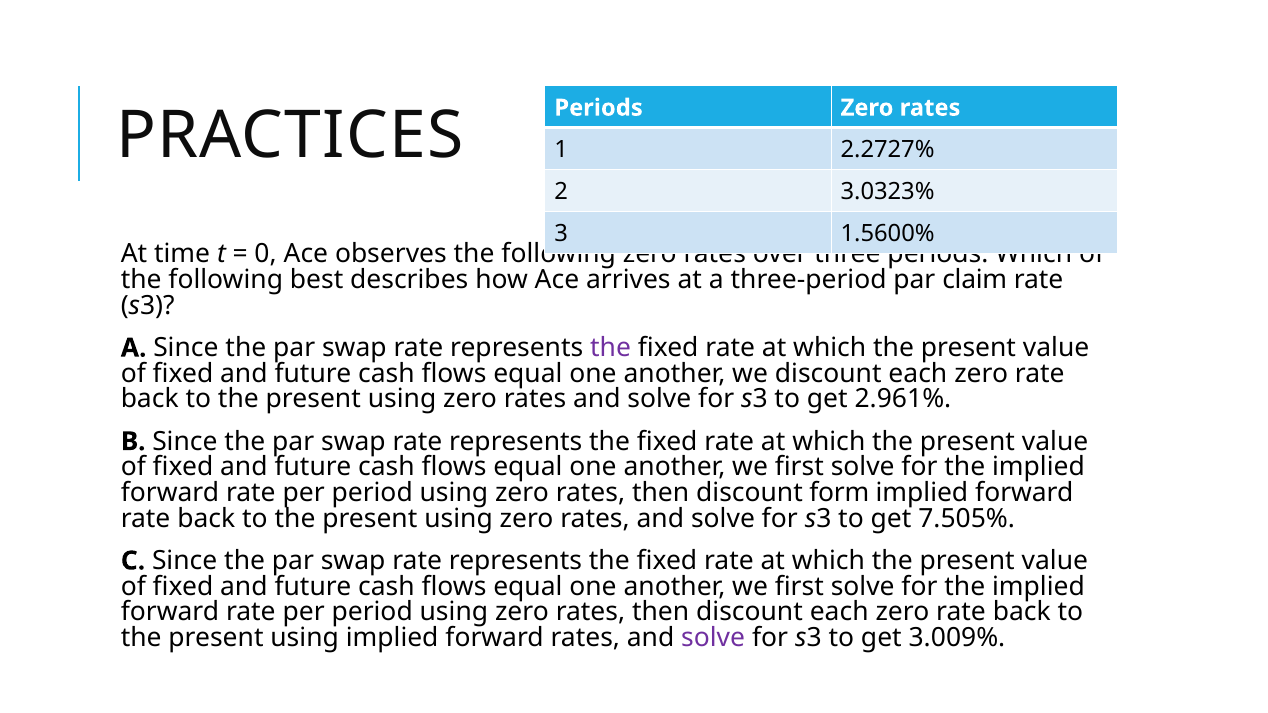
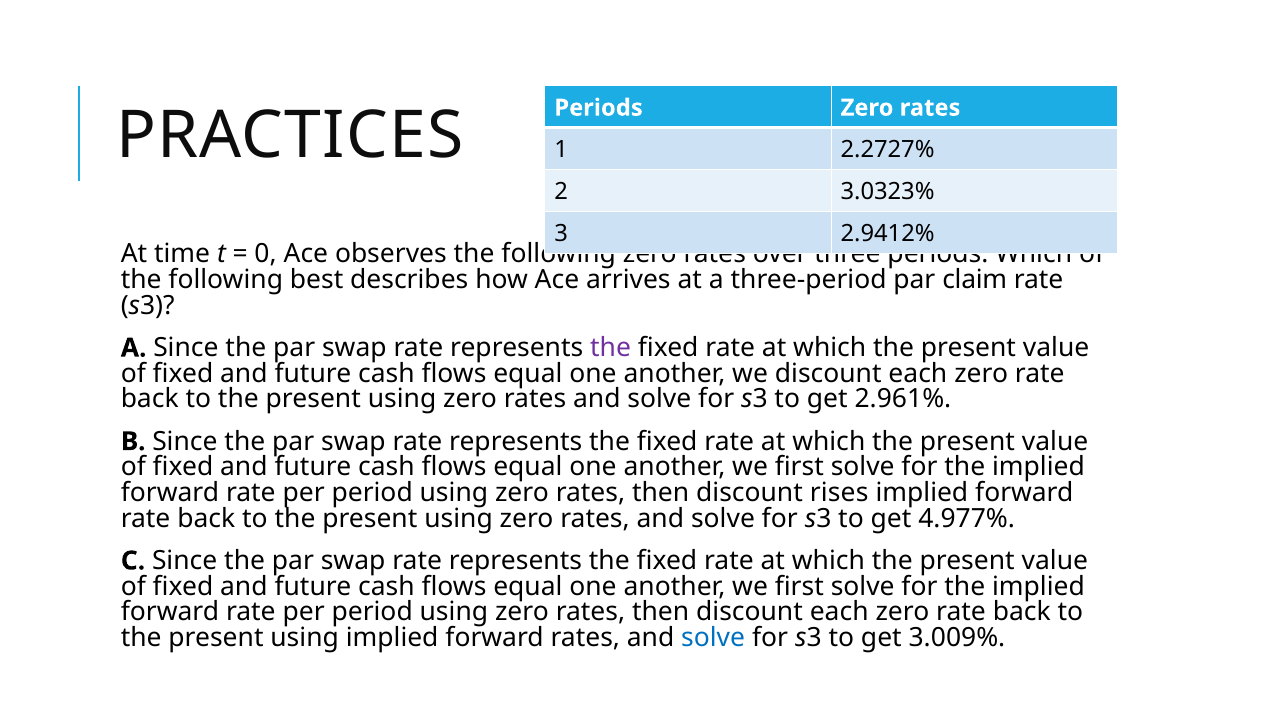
1.5600%: 1.5600% -> 2.9412% (888, 234)
form: form -> rises (839, 493)
7.505%: 7.505% -> 4.977% (967, 519)
solve colour: purple -> blue (713, 638)
